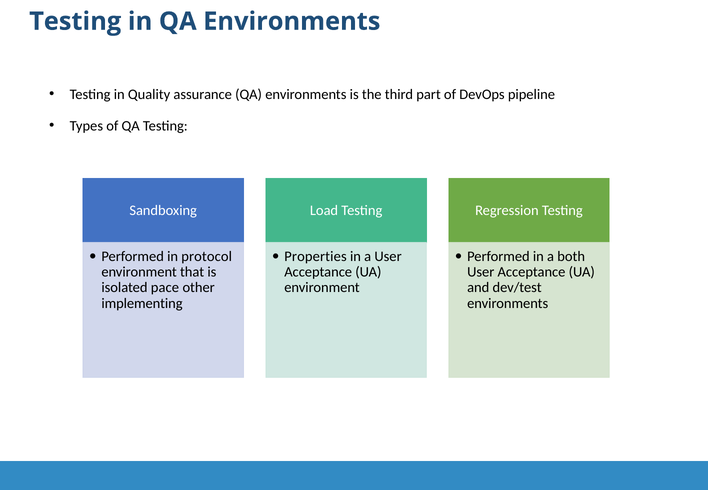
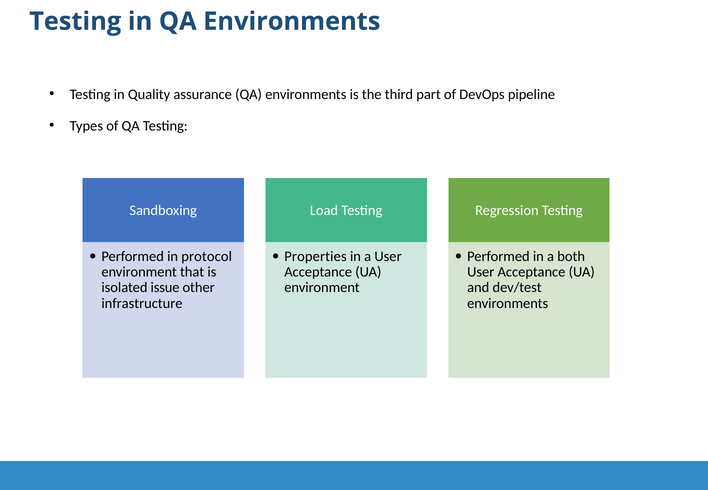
pace: pace -> issue (165, 288)
implementing: implementing -> infrastructure (142, 303)
